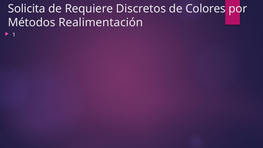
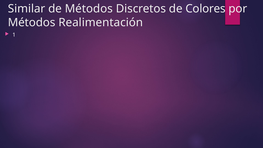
Solicita: Solicita -> Similar (27, 9)
de Requiere: Requiere -> Métodos (89, 9)
